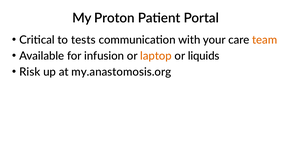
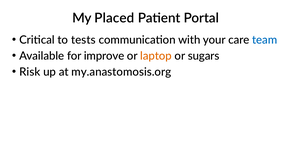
Proton: Proton -> Placed (114, 18)
team colour: orange -> blue (265, 40)
infusion: infusion -> improve (104, 56)
liquids: liquids -> sugars (204, 56)
